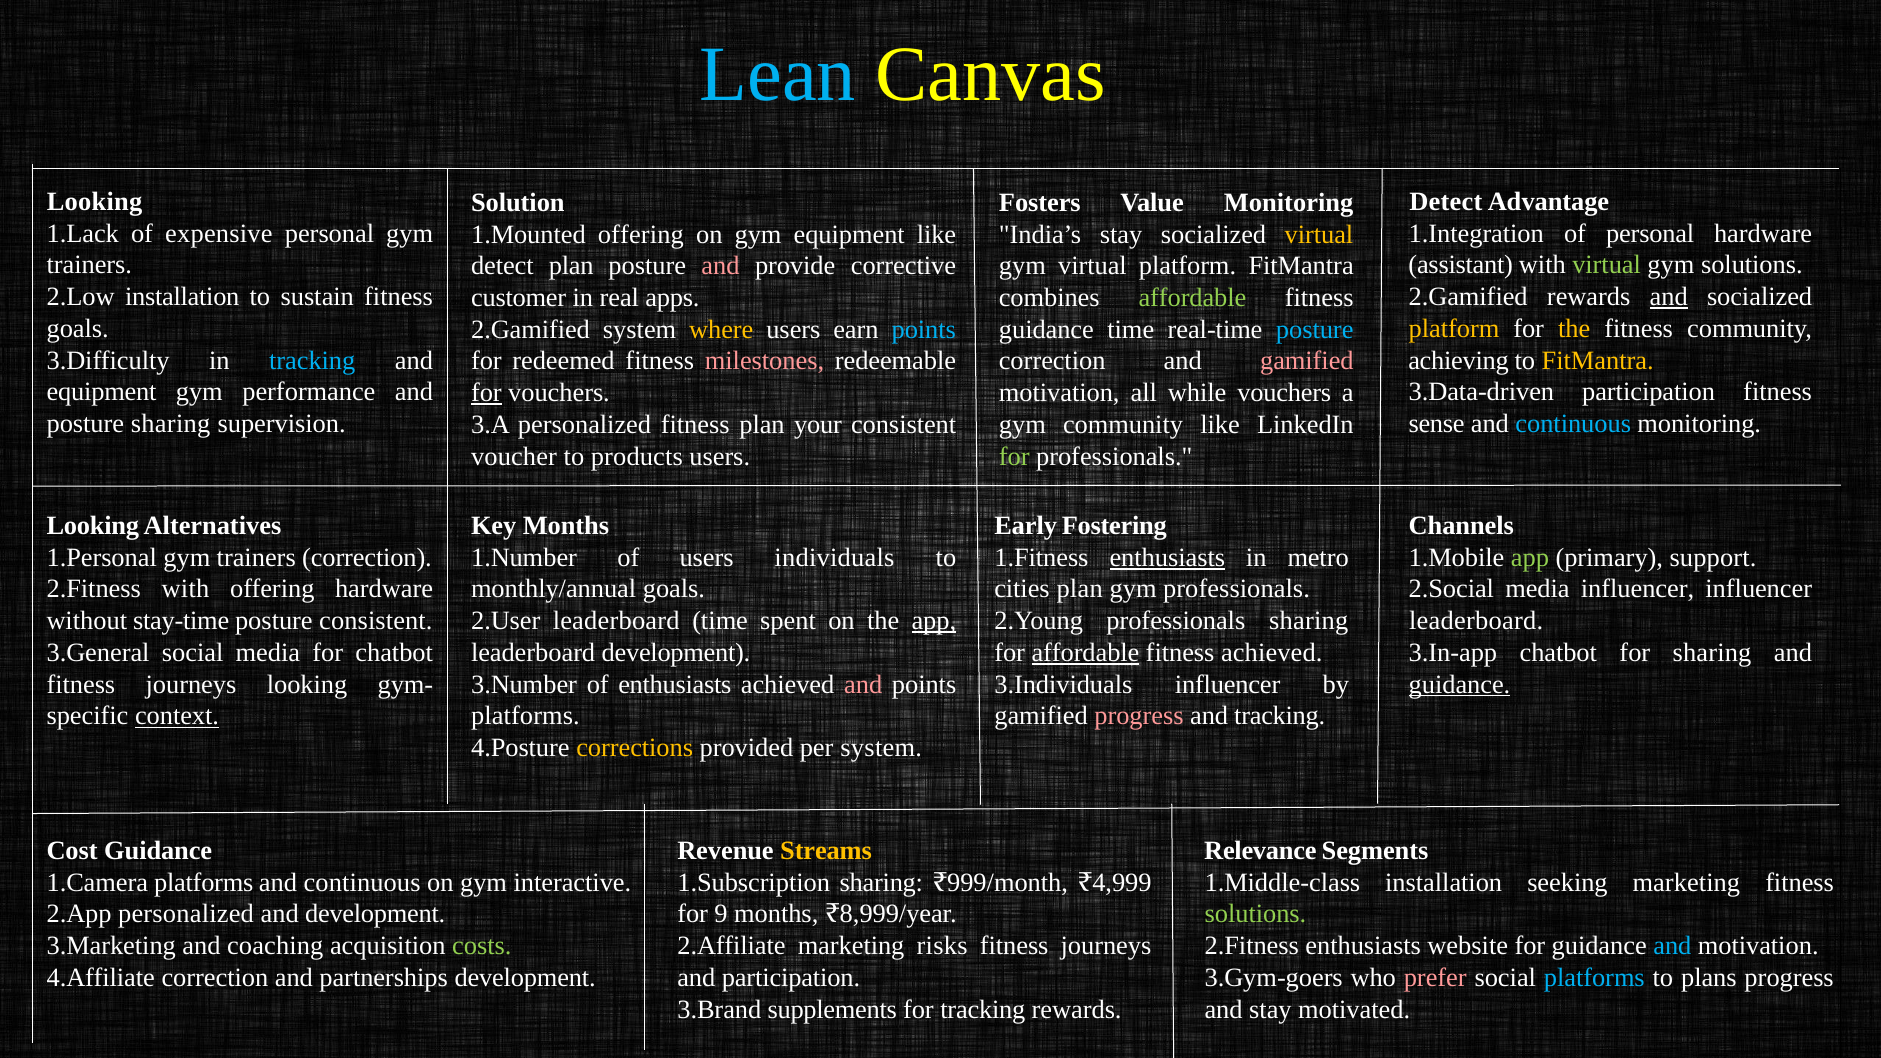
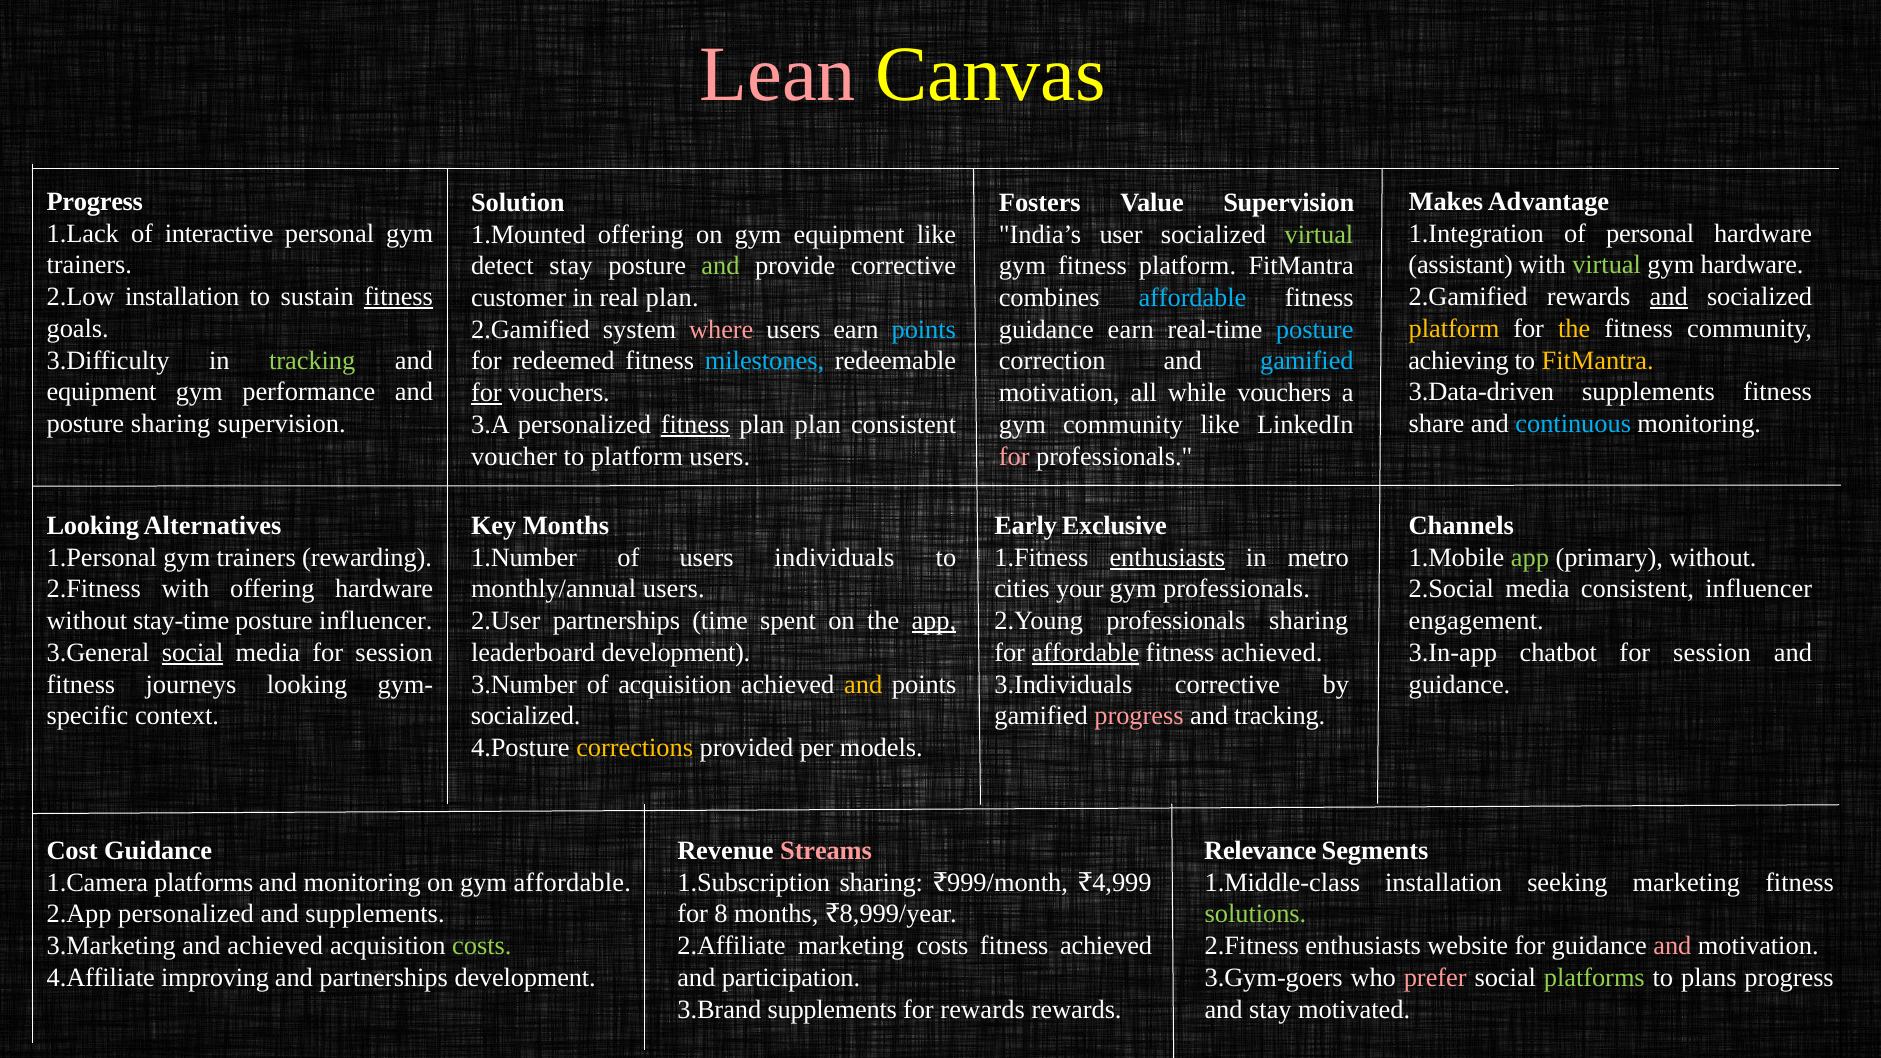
Lean colour: light blue -> pink (778, 75)
Looking: Looking -> Progress (95, 202)
Detect: Detect -> Makes (1446, 202)
Value Monitoring: Monitoring -> Supervision (1289, 203)
expensive: expensive -> interactive (219, 233)
India’s stay: stay -> user (1121, 234)
virtual colour: yellow -> light green (1319, 234)
gym solutions: solutions -> hardware (1752, 265)
detect plan: plan -> stay (571, 266)
and colour: pink -> light green (721, 266)
gym virtual: virtual -> fitness (1092, 266)
fitness underline: none -> present (399, 297)
real apps: apps -> plan (672, 298)
affordable colour: light green -> light blue (1192, 298)
where colour: yellow -> pink (721, 329)
guidance time: time -> earn (1131, 329)
tracking colour: light blue -> light green (312, 360)
milestones colour: pink -> light blue (765, 361)
gamified colour: pink -> light blue (1307, 361)
participation: participation -> supplements (1649, 392)
sense: sense -> share (1436, 424)
fitness underline: none -> present (695, 425)
plan your: your -> plan (818, 425)
to products: products -> platform (637, 456)
for colour: light green -> pink (1014, 456)
Fostering: Fostering -> Exclusive (1114, 526)
trainers correction: correction -> rewarding (367, 558)
primary support: support -> without (1713, 557)
monthly/annual goals: goals -> users (674, 589)
cities plan: plan -> your (1080, 589)
media influencer: influencer -> consistent (1637, 589)
posture consistent: consistent -> influencer (376, 621)
leaderboard: leaderboard -> partnerships (616, 621)
leaderboard: leaderboard -> engagement (1476, 621)
chatbot for sharing: sharing -> session (1712, 653)
social underline: none -> present (193, 653)
media for chatbot: chatbot -> session (394, 653)
of enthusiasts: enthusiasts -> acquisition (675, 684)
and colour: pink -> yellow (863, 684)
guidance underline: present -> none (1460, 684)
influencer: influencer -> corrective (1228, 684)
context underline: present -> none (177, 716)
platforms: platforms -> socialized (526, 716)
per system: system -> models (881, 748)
Streams colour: yellow -> pink (826, 851)
continuous: continuous -> monitoring (362, 883)
gym interactive: interactive -> affordable (572, 883)
and development: development -> supplements (375, 914)
9: 9 -> 8 (721, 914)
and coaching: coaching -> achieved (275, 946)
marketing risks: risks -> costs (942, 946)
journeys: journeys -> achieved (1106, 946)
and colour: light blue -> pink (1672, 946)
correction: correction -> improving (215, 978)
platforms colour: light blue -> light green (1594, 978)
for tracking: tracking -> rewards (983, 1009)
